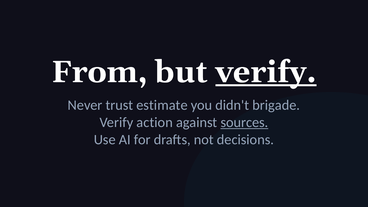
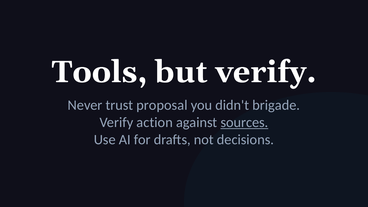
From: From -> Tools (99, 72)
verify underline: present -> none (266, 72)
estimate: estimate -> proposal (162, 105)
